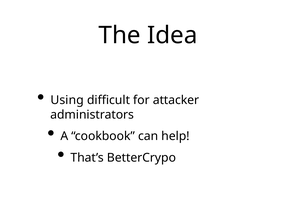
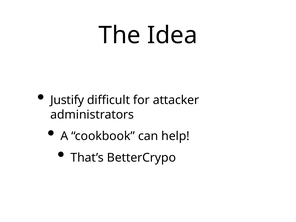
Using: Using -> Justify (67, 100)
